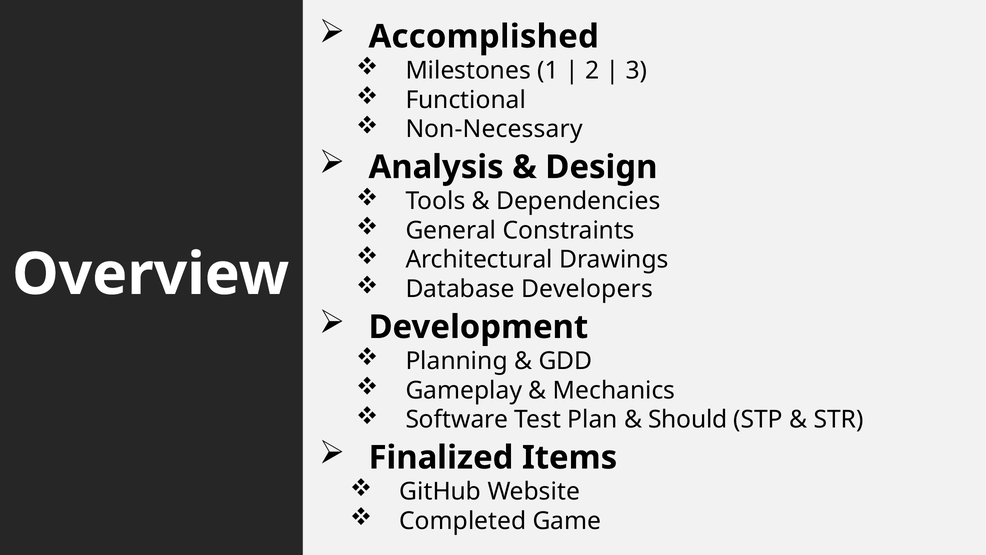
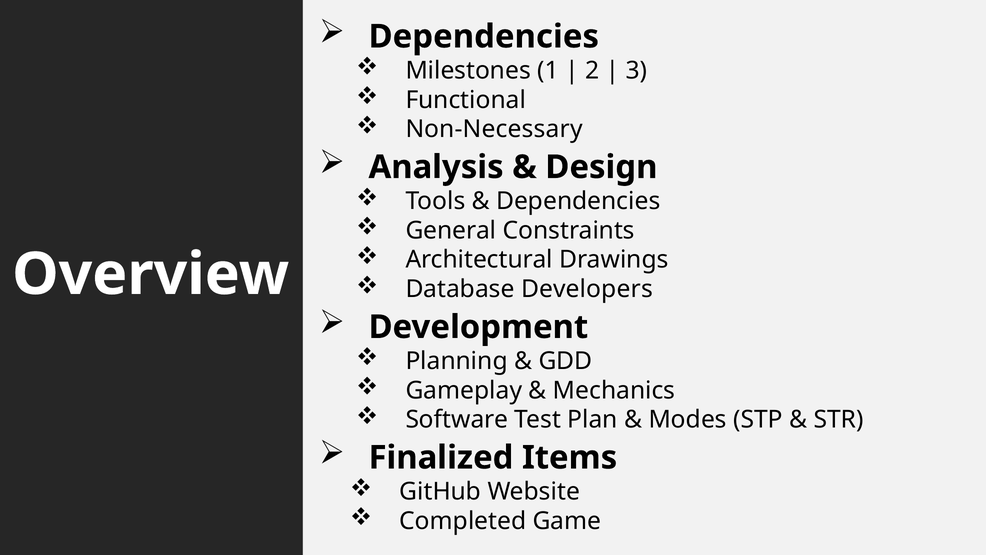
Accomplished: Accomplished -> Dependencies (484, 37)
Should: Should -> Modes (688, 420)
